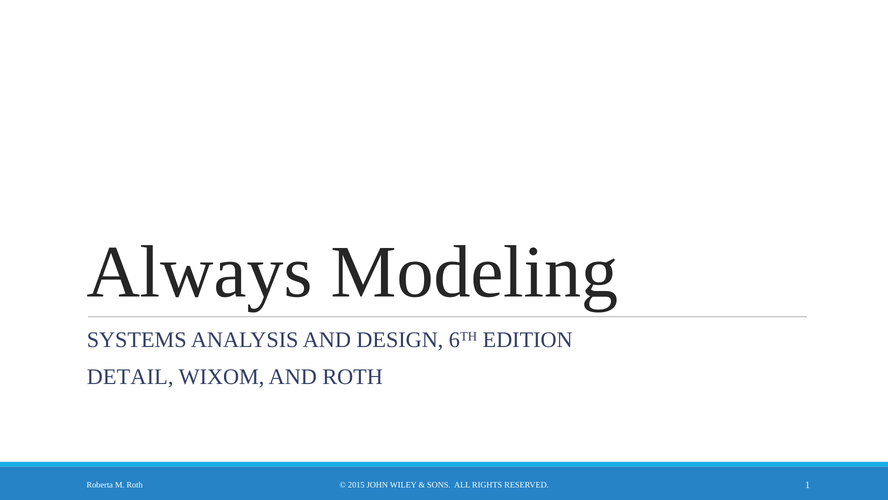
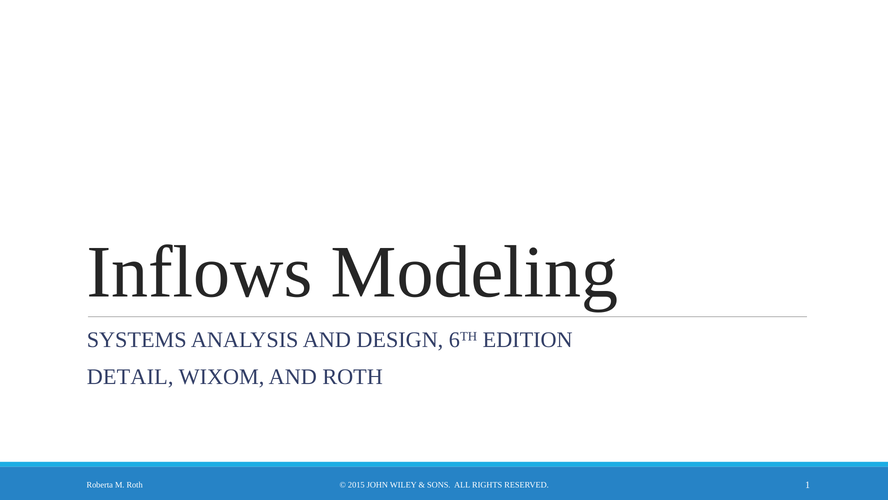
Always: Always -> Inflows (200, 272)
